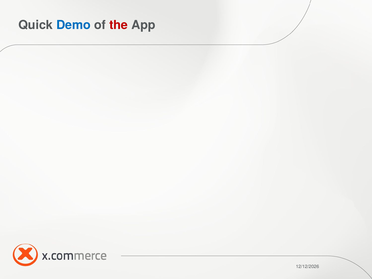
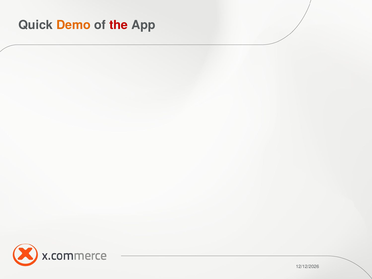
Demo colour: blue -> orange (74, 25)
